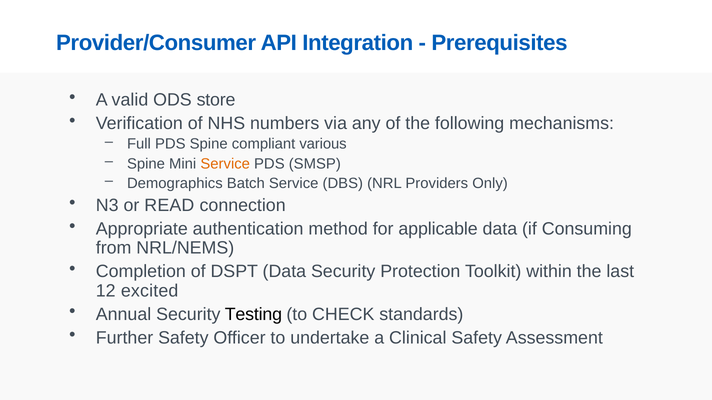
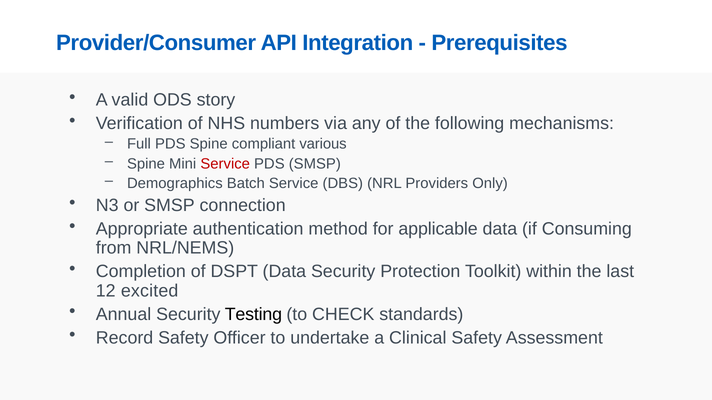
store: store -> story (216, 100)
Service colour: orange -> red (225, 164)
or READ: READ -> SMSP (169, 206)
Further: Further -> Record (125, 338)
